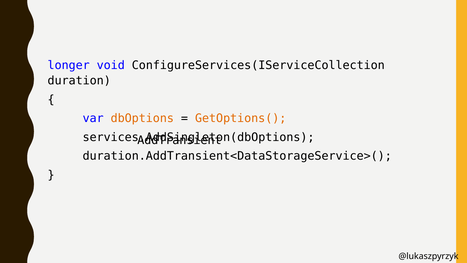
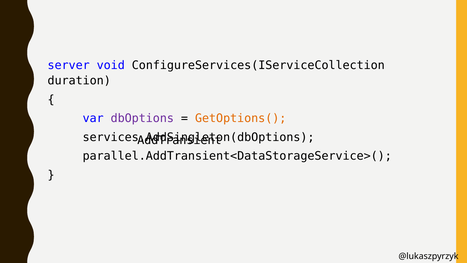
longer: longer -> server (69, 65)
dbOptions colour: orange -> purple (142, 118)
duration.AddTransient<DataStorageService>(: duration.AddTransient<DataStorageService>( -> parallel.AddTransient<DataStorageService>( (237, 156)
